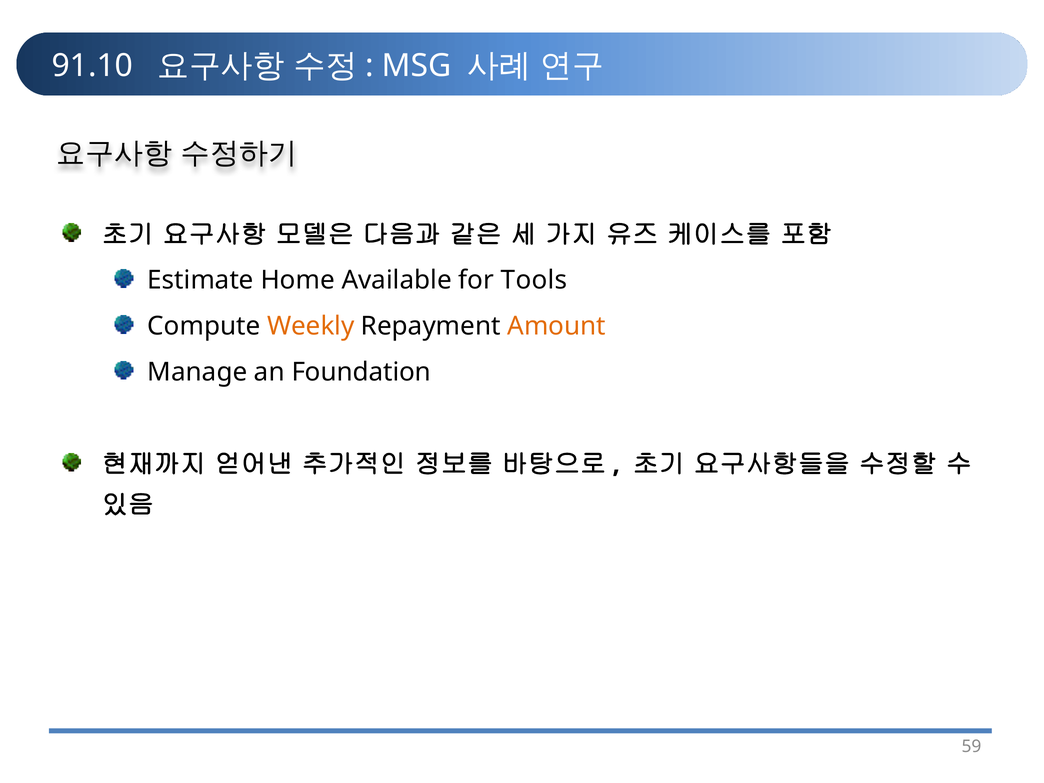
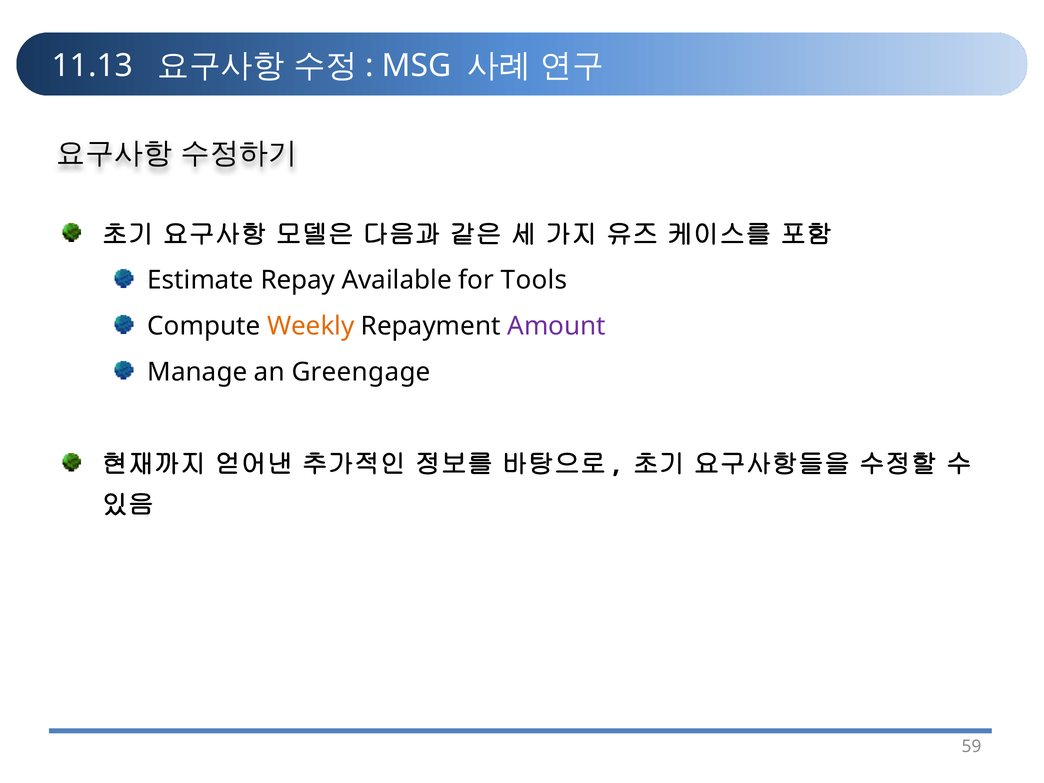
91.10: 91.10 -> 11.13 (92, 66)
Home: Home -> Repay (298, 280)
Amount colour: orange -> purple (557, 326)
Foundation: Foundation -> Greengage (361, 372)
